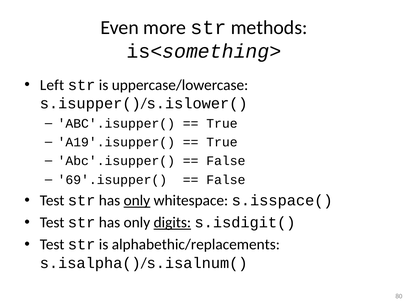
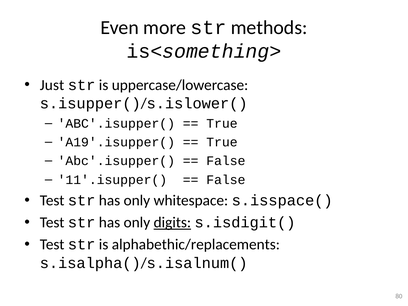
Left: Left -> Just (52, 85)
69'.isupper(: 69'.isupper( -> 11'.isupper( (112, 180)
only underline: present -> none (137, 201)
